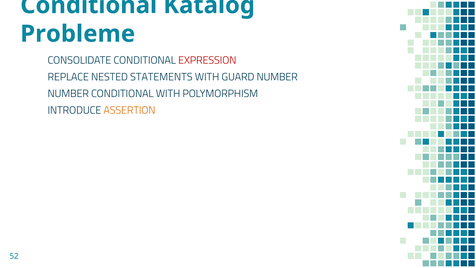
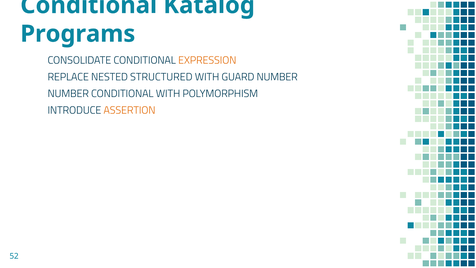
Probleme: Probleme -> Programs (78, 34)
EXPRESSION colour: red -> orange (207, 60)
STATEMENTS: STATEMENTS -> STRUCTURED (161, 77)
